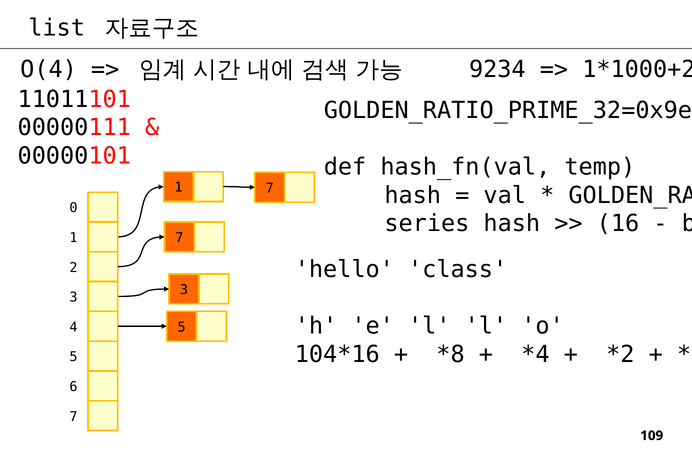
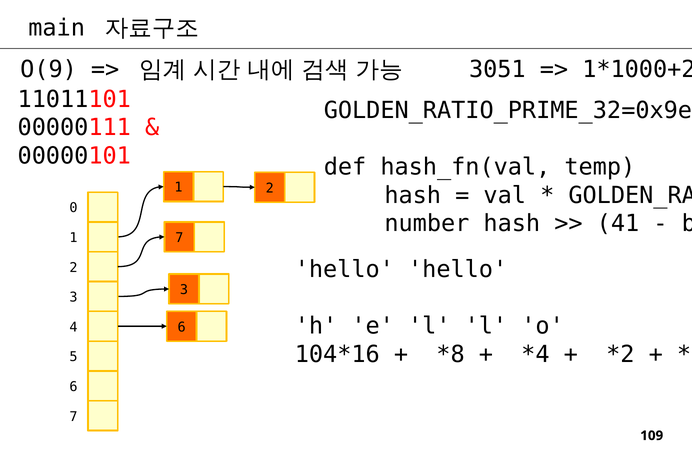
list: list -> main (57, 28)
O(4: O(4 -> O(9 (49, 69)
9234: 9234 -> 3051 (497, 69)
7: 7 -> 2 (270, 188)
series: series -> number (427, 224)
16: 16 -> 41 (618, 224)
hello class: class -> hello (458, 270)
4 5: 5 -> 6 (182, 328)
